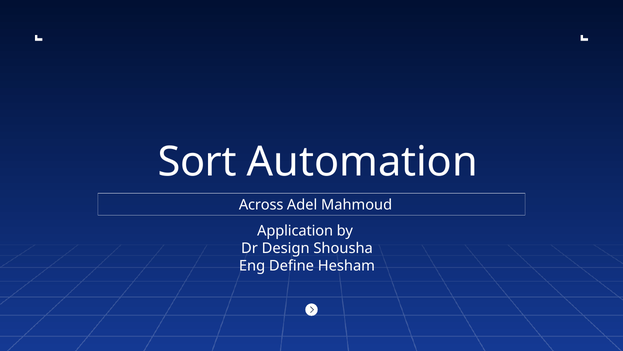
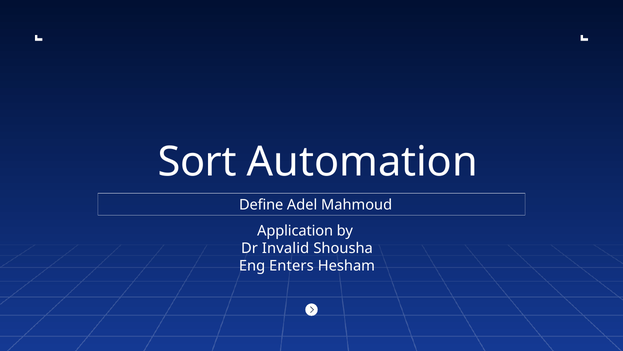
Across: Across -> Define (261, 204)
Design: Design -> Invalid (286, 248)
Define: Define -> Enters (291, 266)
